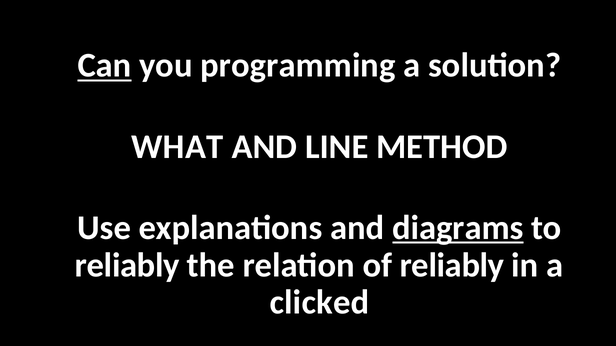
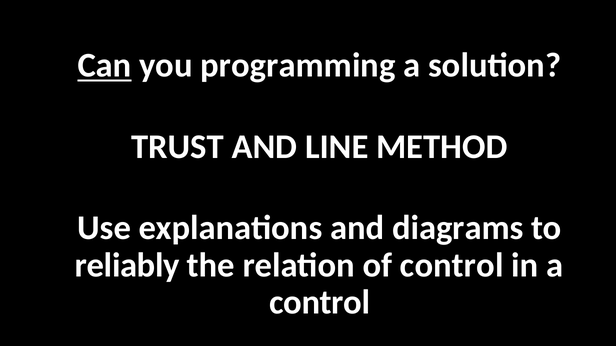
WHAT: WHAT -> TRUST (178, 147)
diagrams underline: present -> none (458, 228)
of reliably: reliably -> control (452, 265)
clicked: clicked -> control (320, 303)
